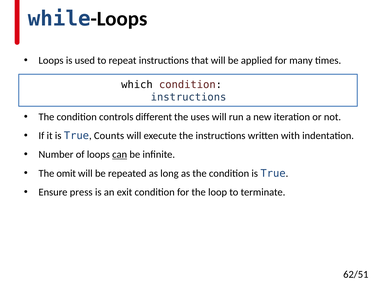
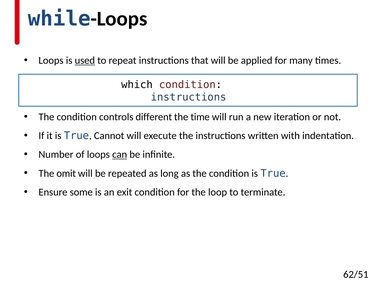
used underline: none -> present (85, 61)
uses: uses -> time (200, 117)
Counts: Counts -> Cannot (109, 136)
press: press -> some (81, 192)
